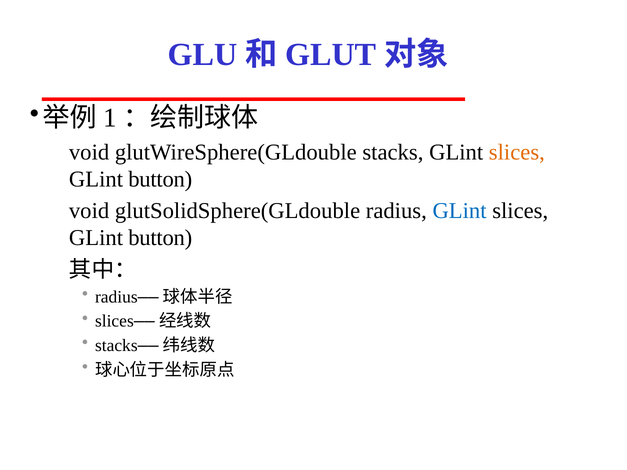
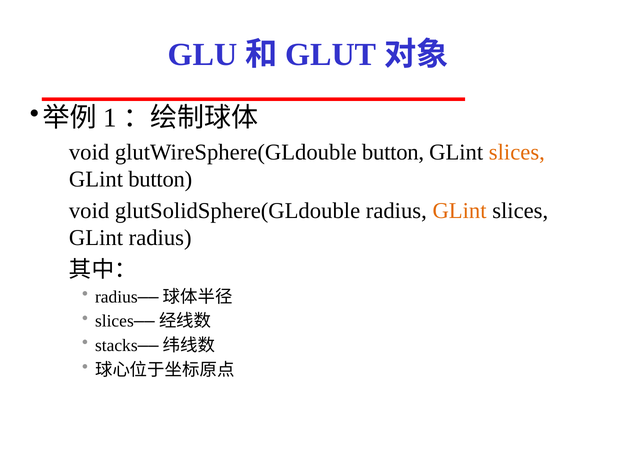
glutWireSphere(GLdouble stacks: stacks -> button (393, 152)
GLint colour: blue -> orange (460, 211)
button: button -> radius (160, 238)
